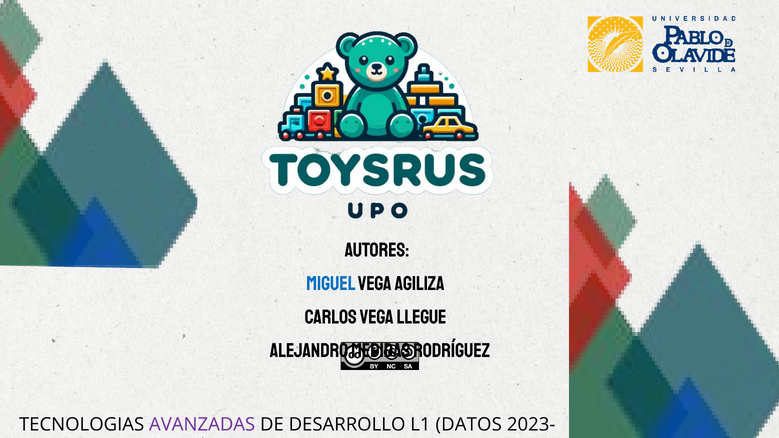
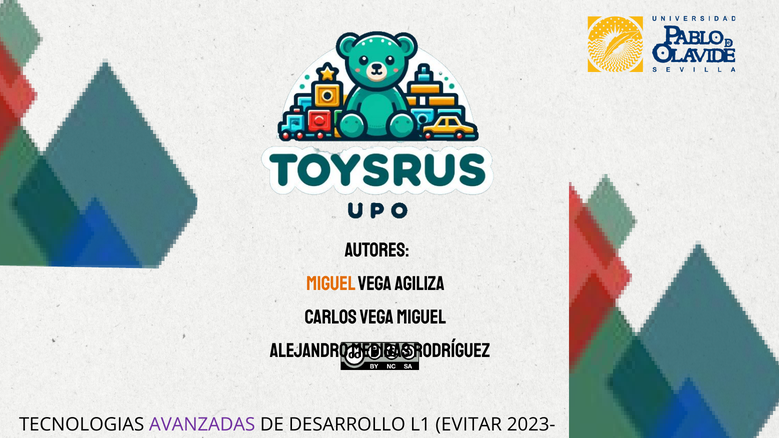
miguel colour: blue -> orange (331, 284)
Vega llegue: llegue -> miguel (421, 317)
DATOS: DATOS -> EVITAR (469, 425)
